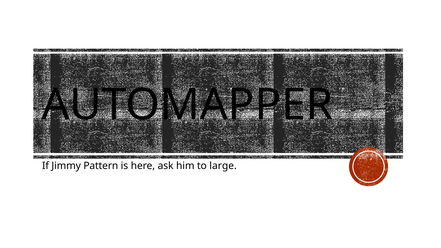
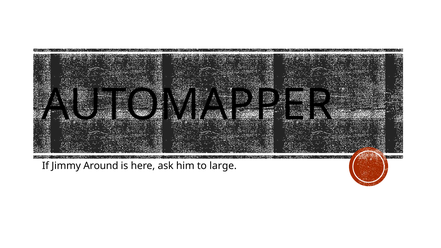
Pattern: Pattern -> Around (101, 166)
